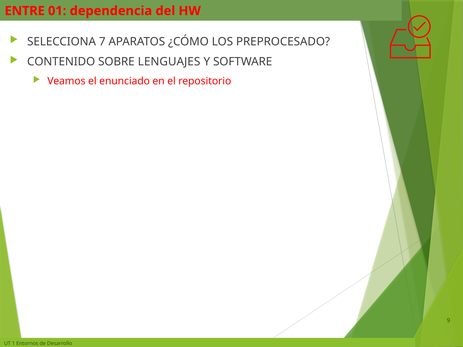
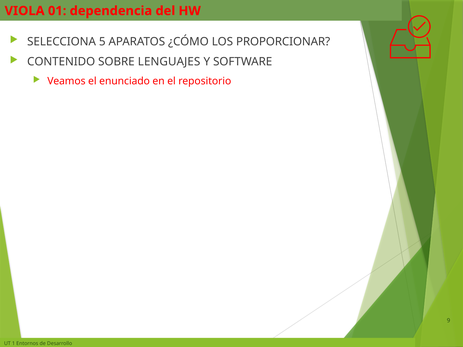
ENTRE: ENTRE -> VIOLA (25, 11)
7: 7 -> 5 (102, 42)
PREPROCESADO: PREPROCESADO -> PROPORCIONAR (283, 42)
